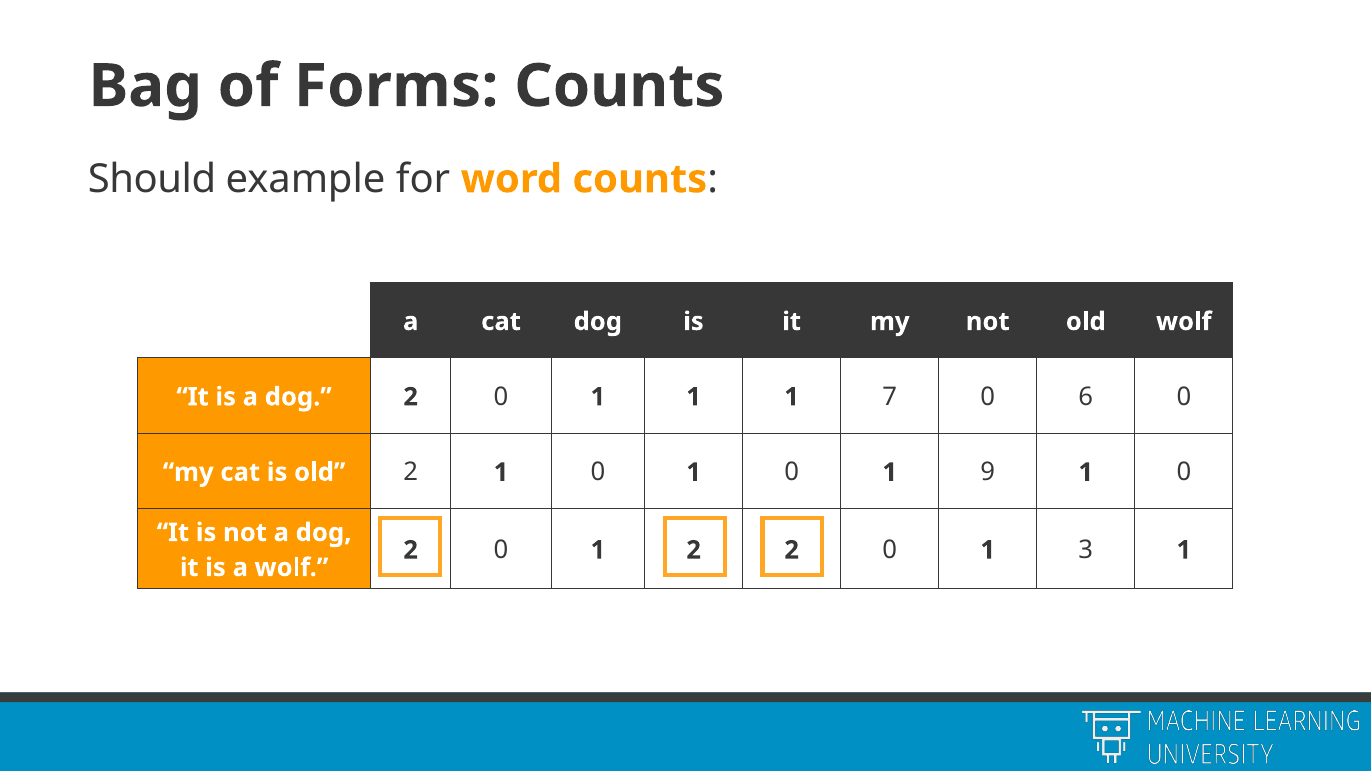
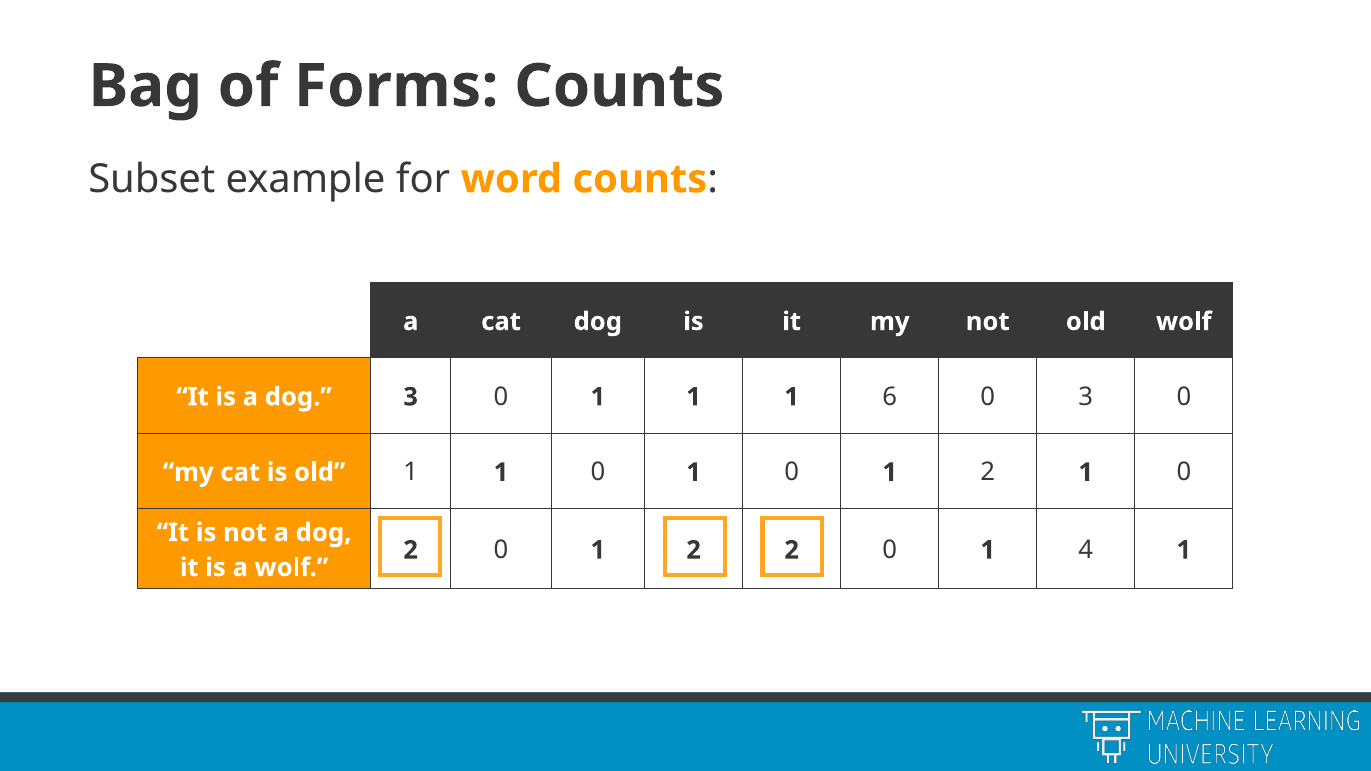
Should: Should -> Subset (152, 179)
dog 2: 2 -> 3 (411, 397)
7: 7 -> 6 (890, 397)
0 6: 6 -> 3 (1086, 397)
old 2: 2 -> 1 (411, 472)
1 0 1 9: 9 -> 2 (988, 472)
3: 3 -> 4 (1086, 550)
